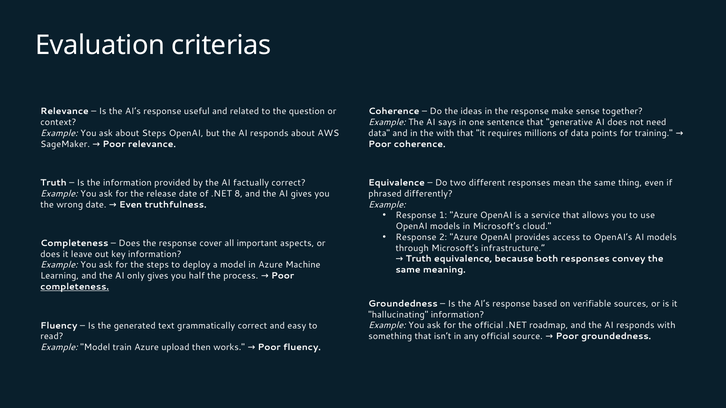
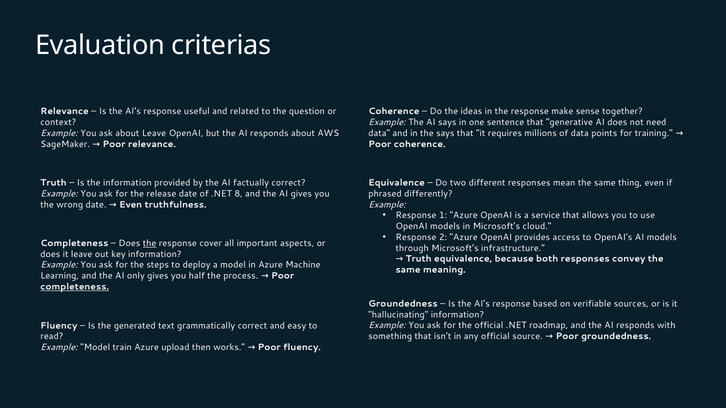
about Steps: Steps -> Leave (154, 133)
the with: with -> says (445, 133)
the underline: none -> present (150, 243)
